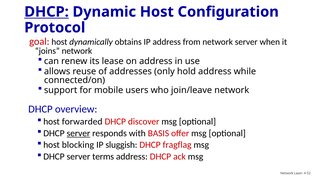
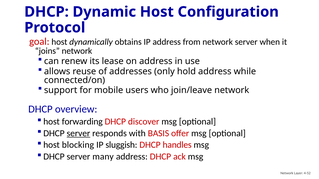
DHCP underline: present -> none (47, 12)
forwarded: forwarded -> forwarding (82, 122)
fragflag: fragflag -> handles (177, 145)
terms: terms -> many (103, 157)
